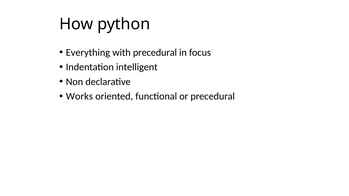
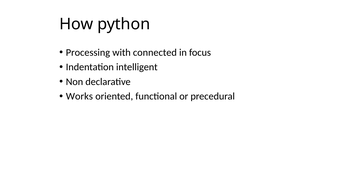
Everything: Everything -> Processing (88, 53)
with precedural: precedural -> connected (155, 53)
